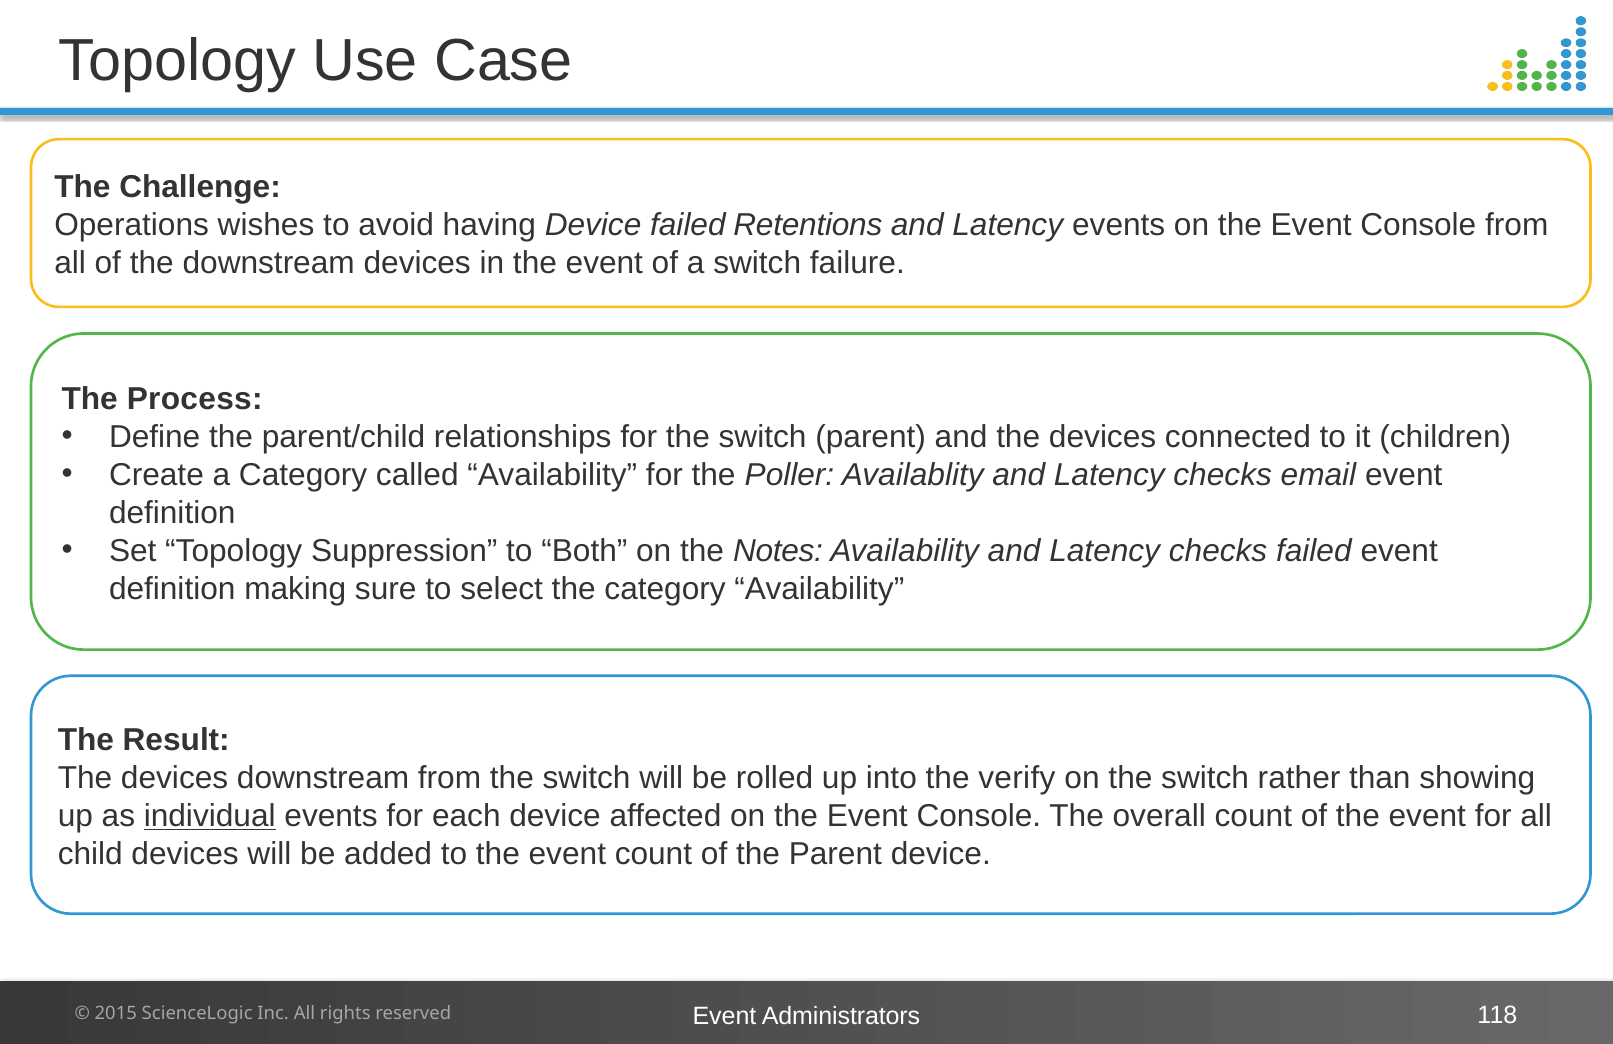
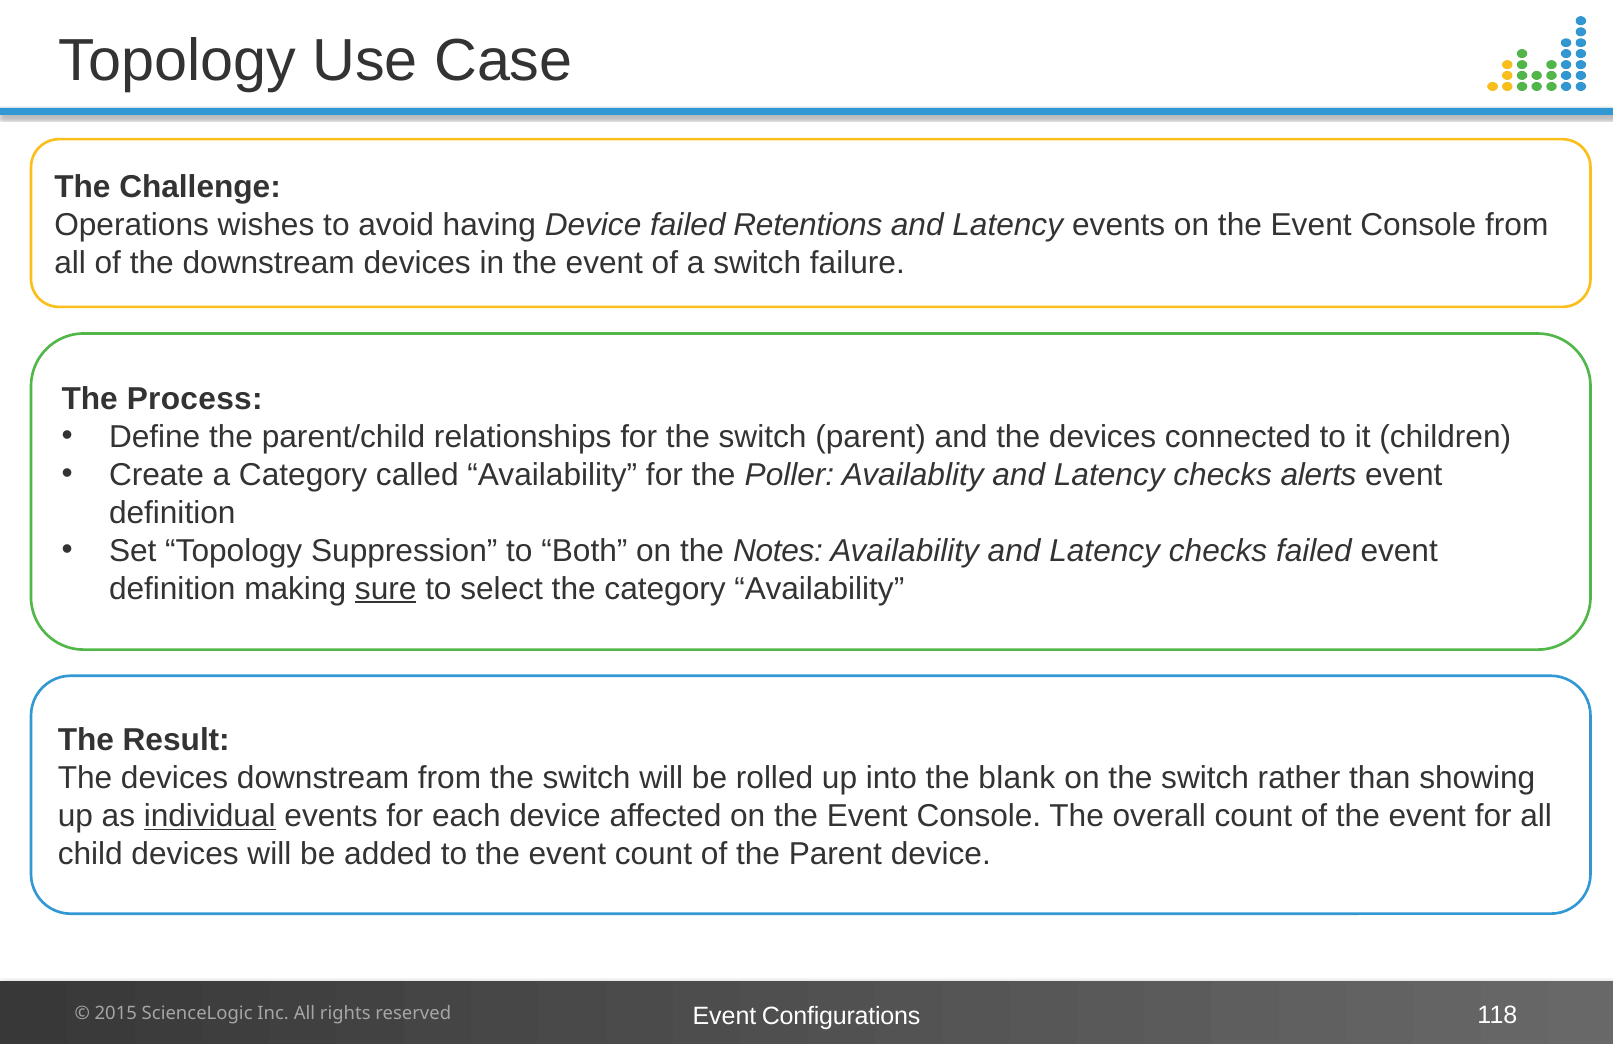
email: email -> alerts (1319, 475)
sure underline: none -> present (386, 589)
verify: verify -> blank (1017, 778)
Administrators: Administrators -> Configurations (841, 1016)
